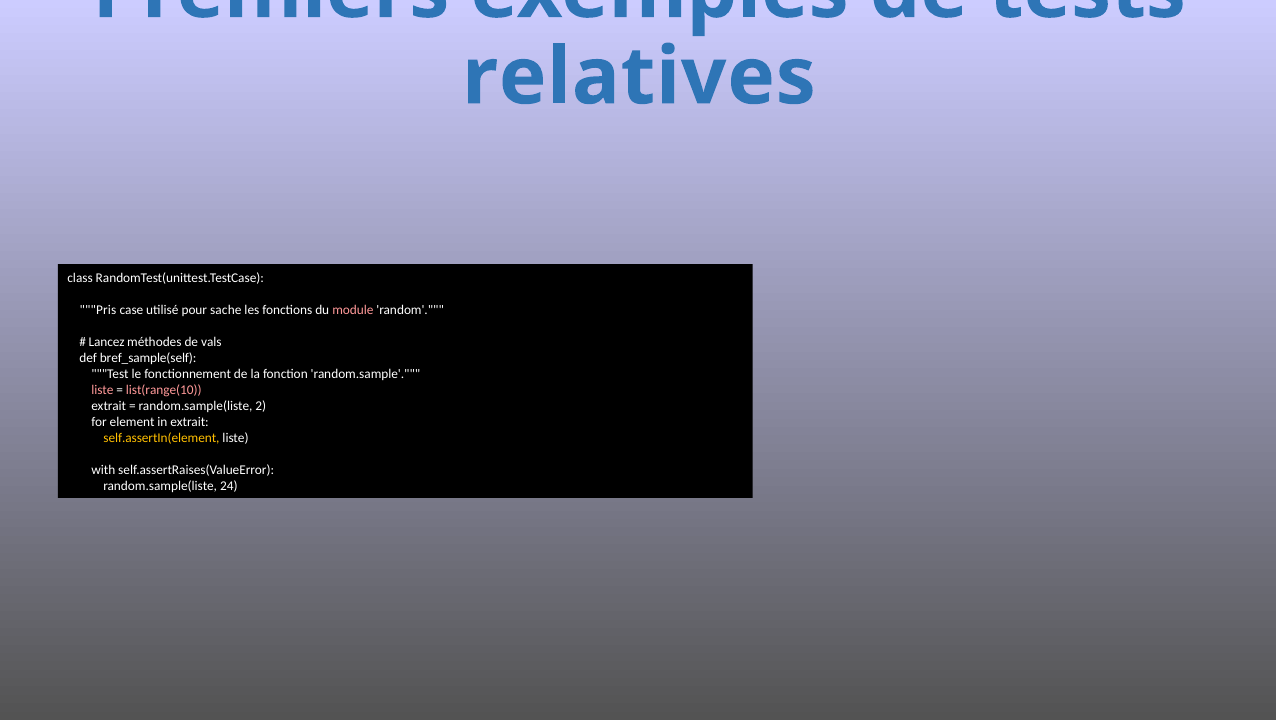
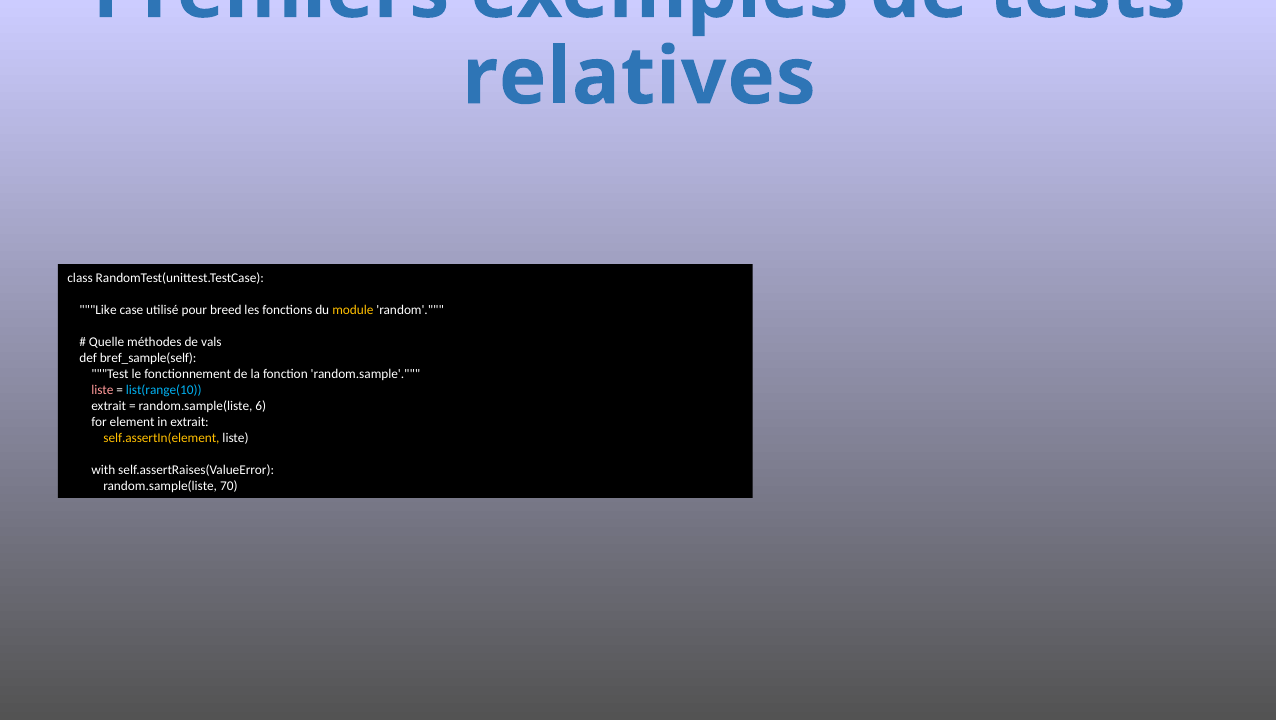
Pris: Pris -> Like (98, 310)
sache: sache -> breed (226, 310)
module colour: pink -> yellow (353, 310)
Lancez: Lancez -> Quelle (107, 342)
list(range(10 colour: pink -> light blue (164, 390)
2: 2 -> 6 (261, 406)
24: 24 -> 70 (229, 486)
